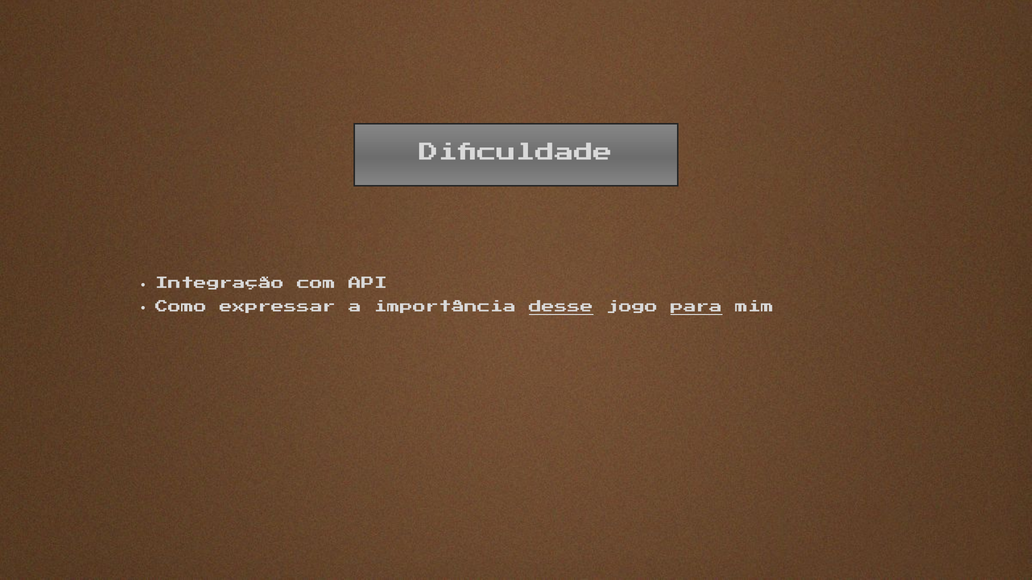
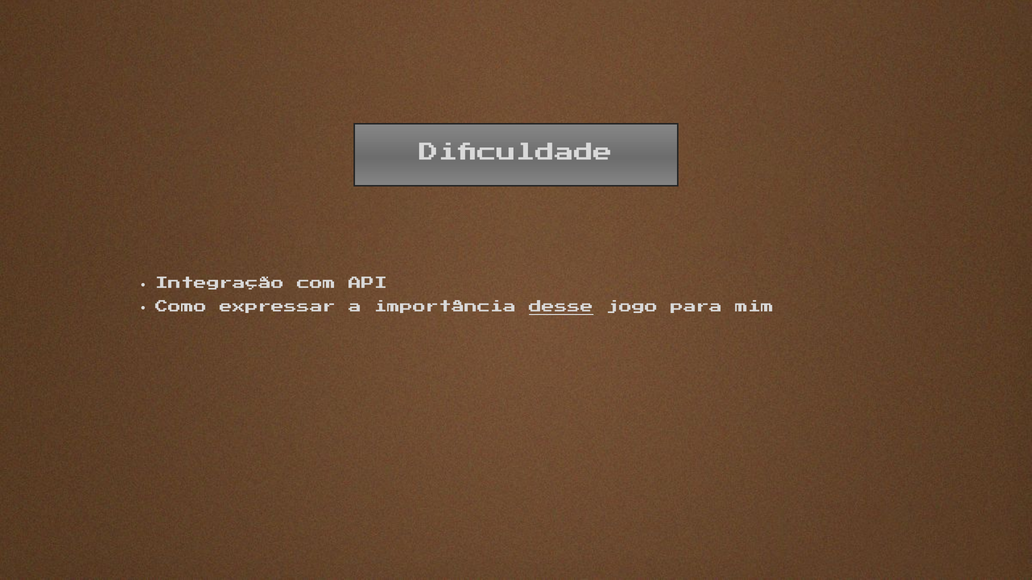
para underline: present -> none (696, 309)
